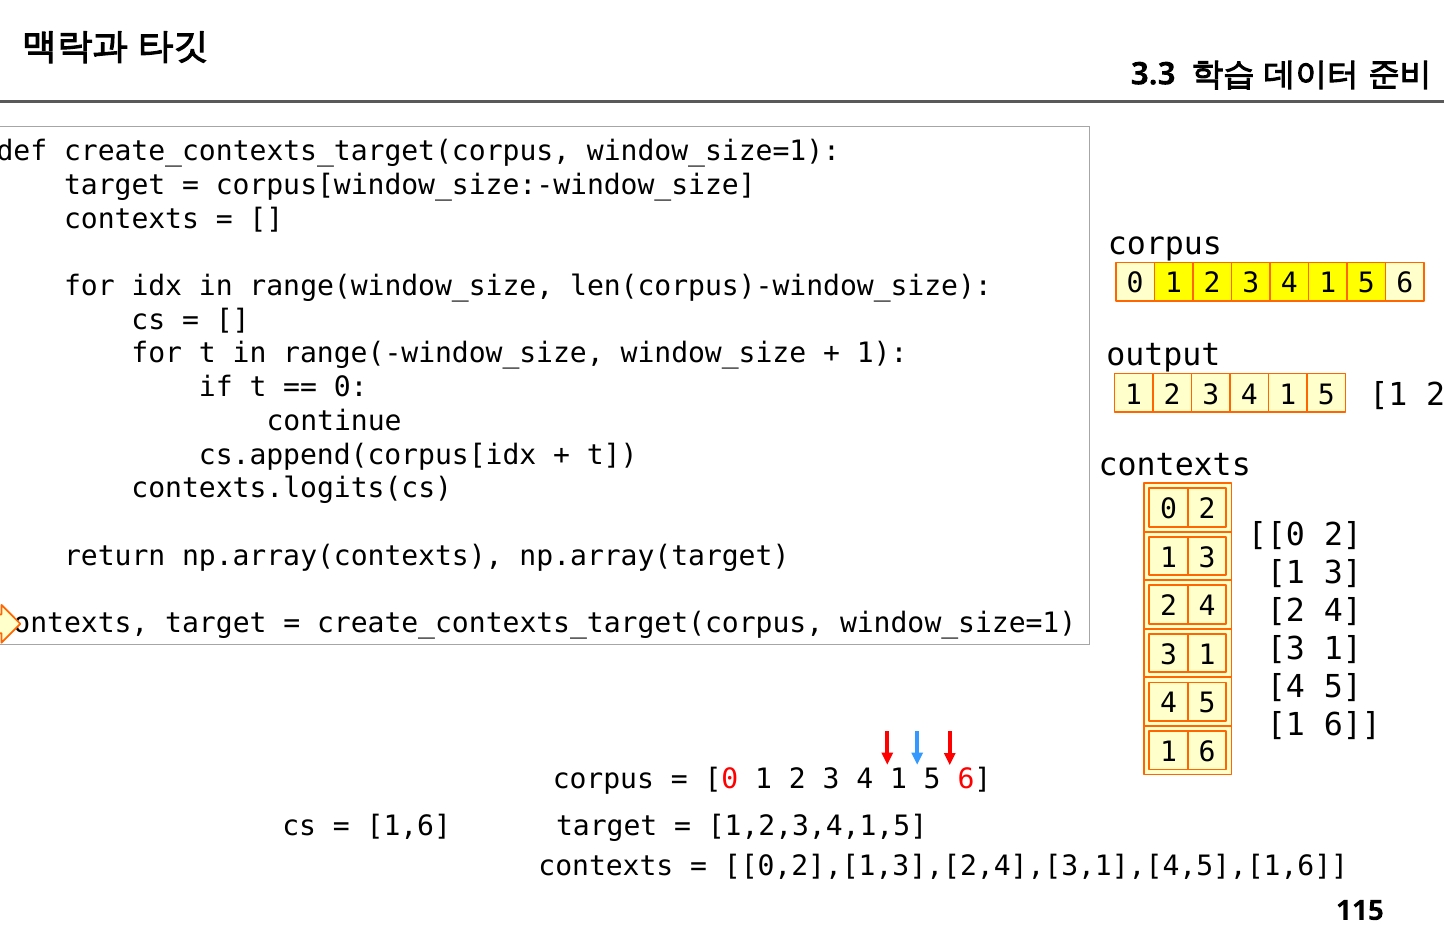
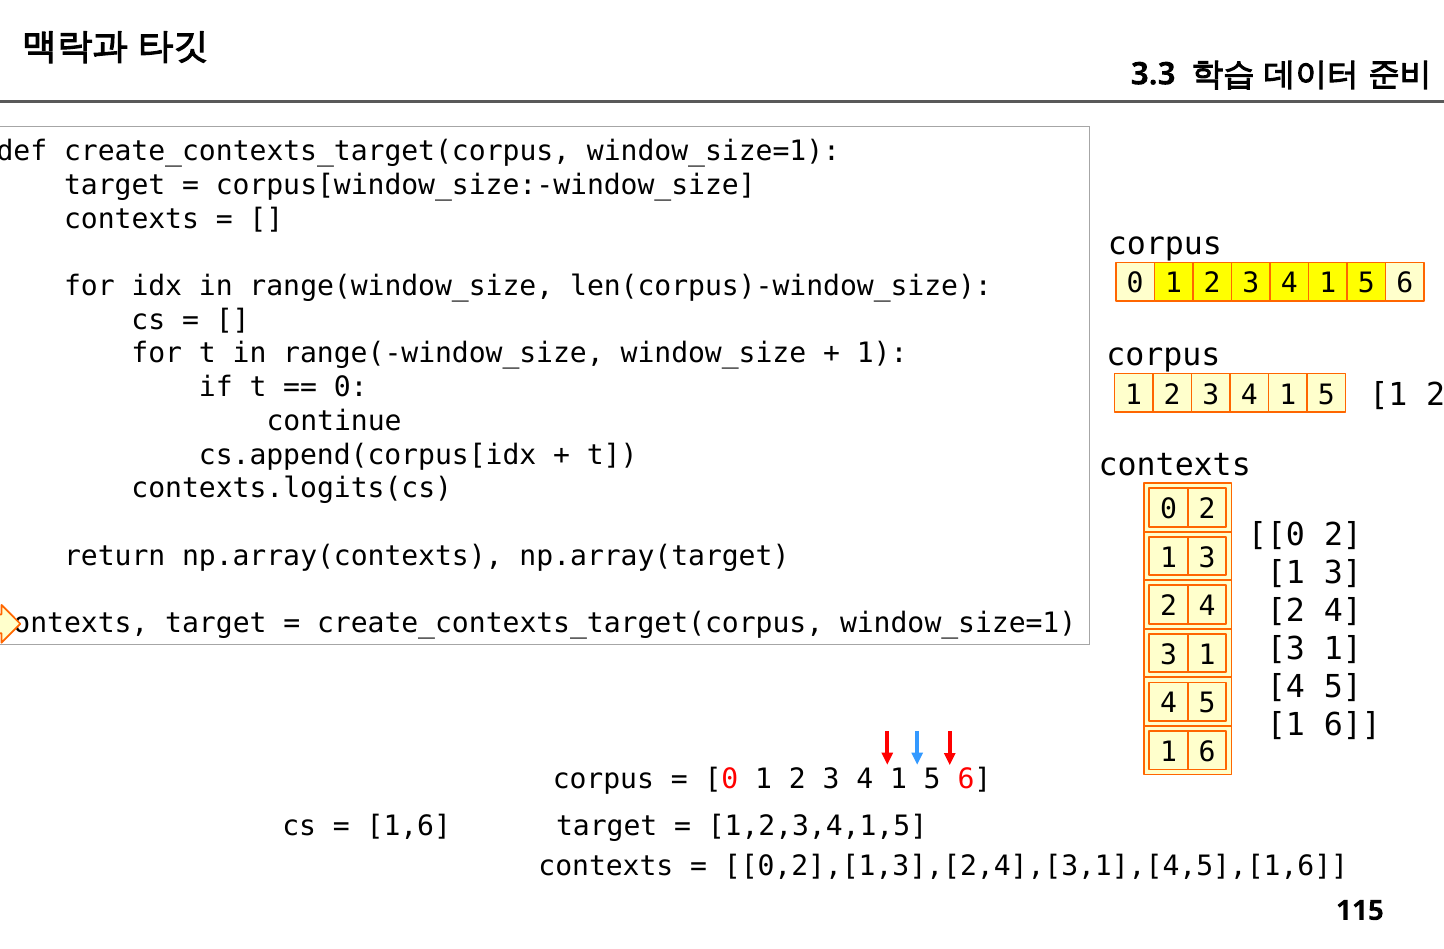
output: output -> corpus (1163, 355)
